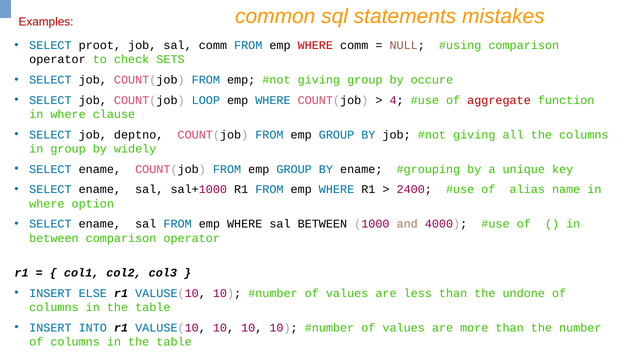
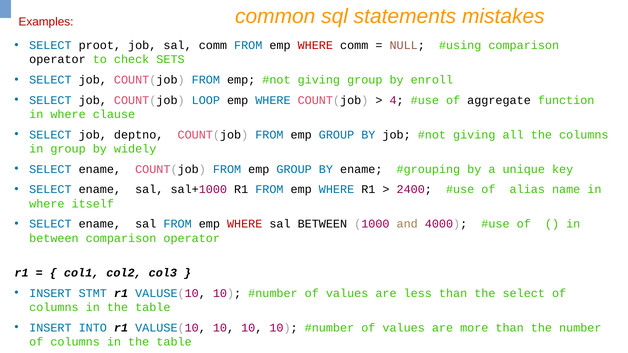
occure: occure -> enroll (432, 80)
aggregate colour: red -> black (499, 100)
option: option -> itself (93, 204)
WHERE colour: black -> red (245, 224)
ELSE: ELSE -> STMT (93, 293)
the undone: undone -> select (524, 293)
